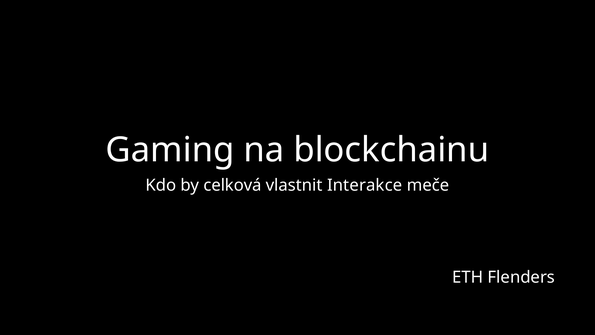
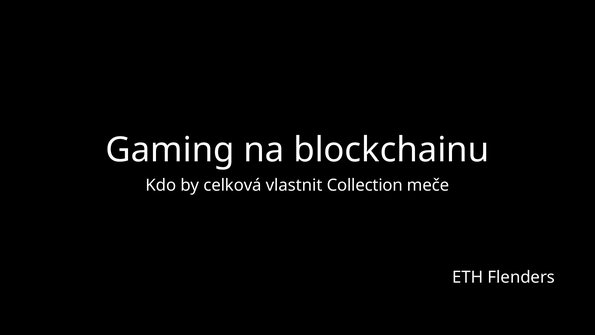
Interakce: Interakce -> Collection (365, 185)
